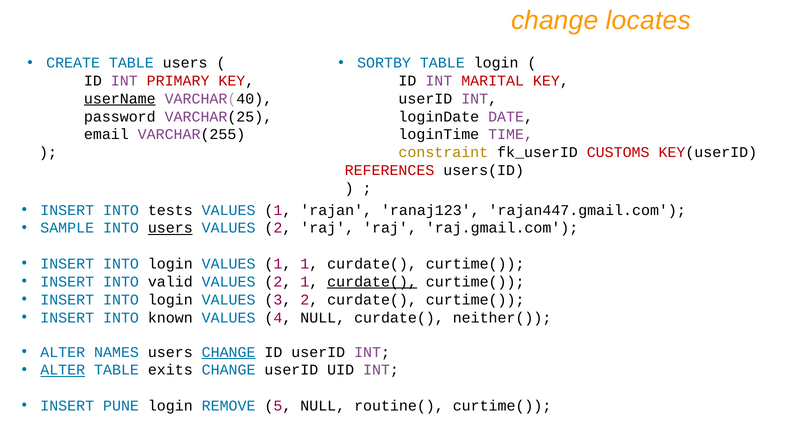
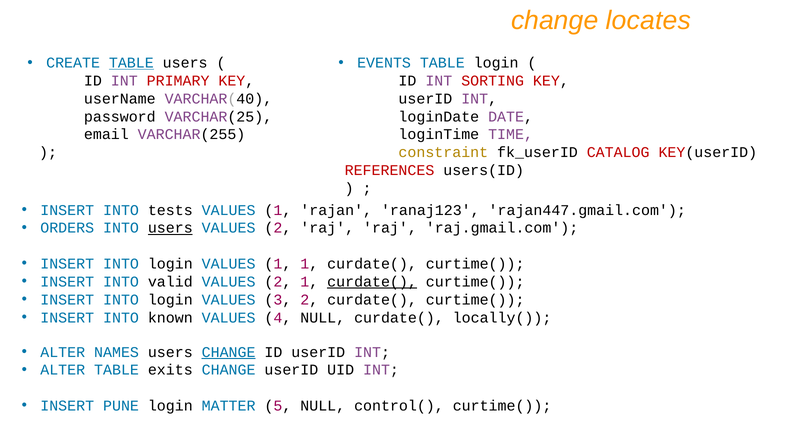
TABLE underline: none -> present (131, 63)
SORTBY: SORTBY -> EVENTS (384, 63)
MARITAL: MARITAL -> SORTING (493, 81)
userName underline: present -> none (120, 99)
CUSTOMS: CUSTOMS -> CATALOG (618, 153)
SAMPLE: SAMPLE -> ORDERS (67, 228)
neither(: neither( -> locally( (502, 318)
ALTER underline: present -> none (63, 370)
REMOVE: REMOVE -> MATTER (229, 406)
routine(: routine( -> control( (399, 406)
